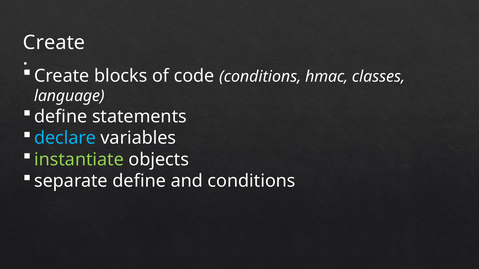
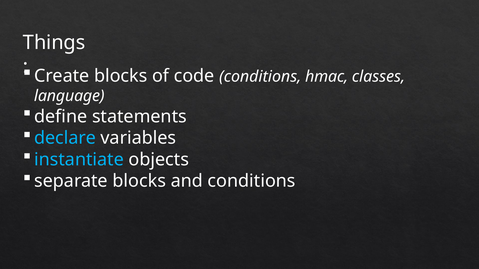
Create: Create -> Things (54, 43)
instantiate colour: light green -> light blue (79, 160)
separate define: define -> blocks (139, 181)
